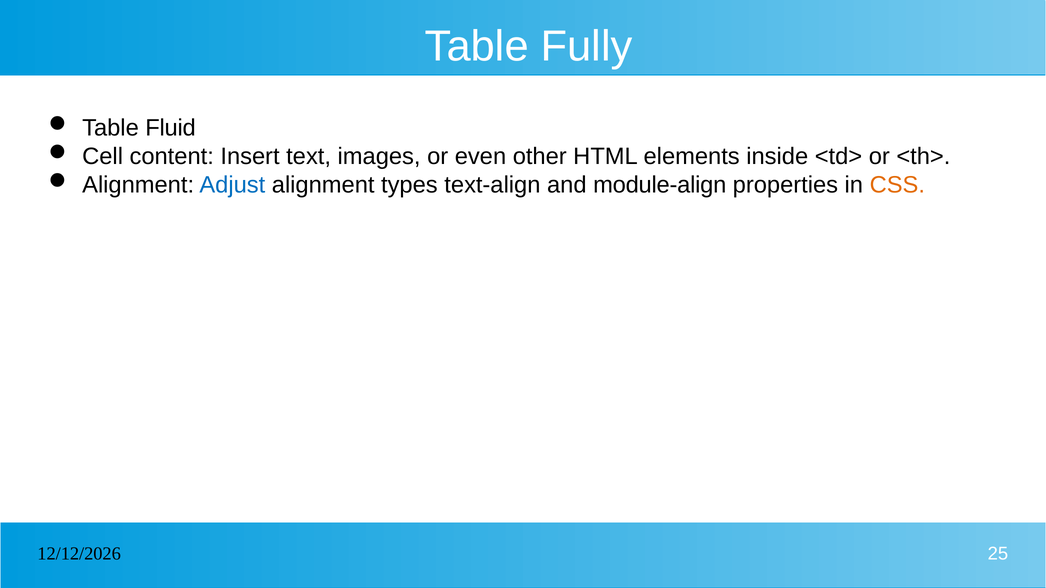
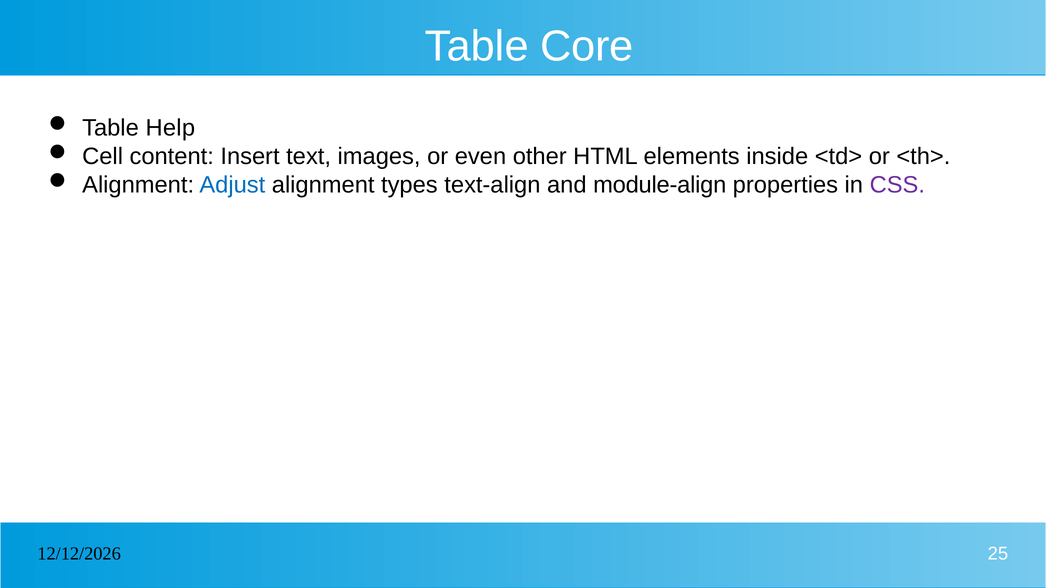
Fully: Fully -> Core (587, 46)
Fluid: Fluid -> Help (170, 128)
CSS colour: orange -> purple (897, 185)
